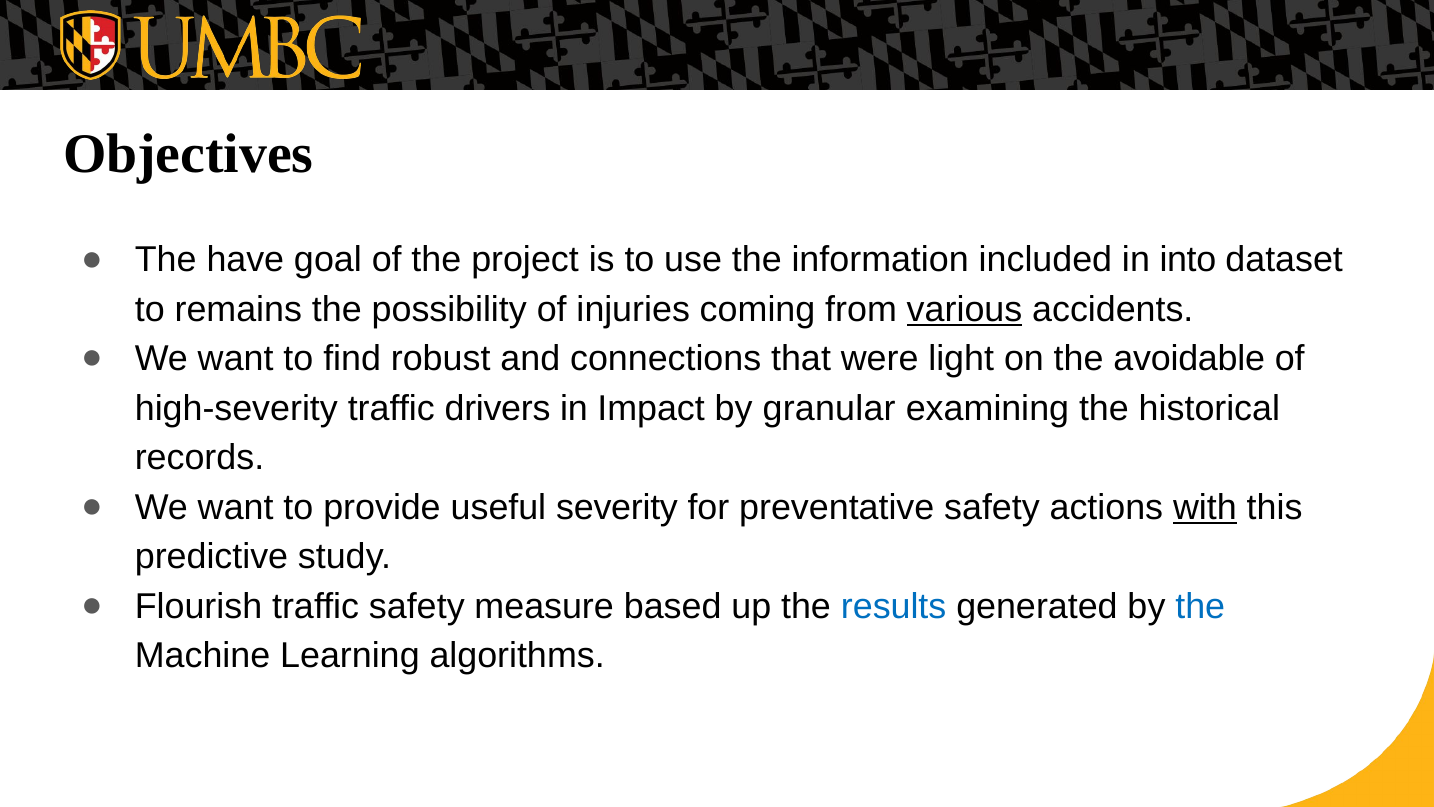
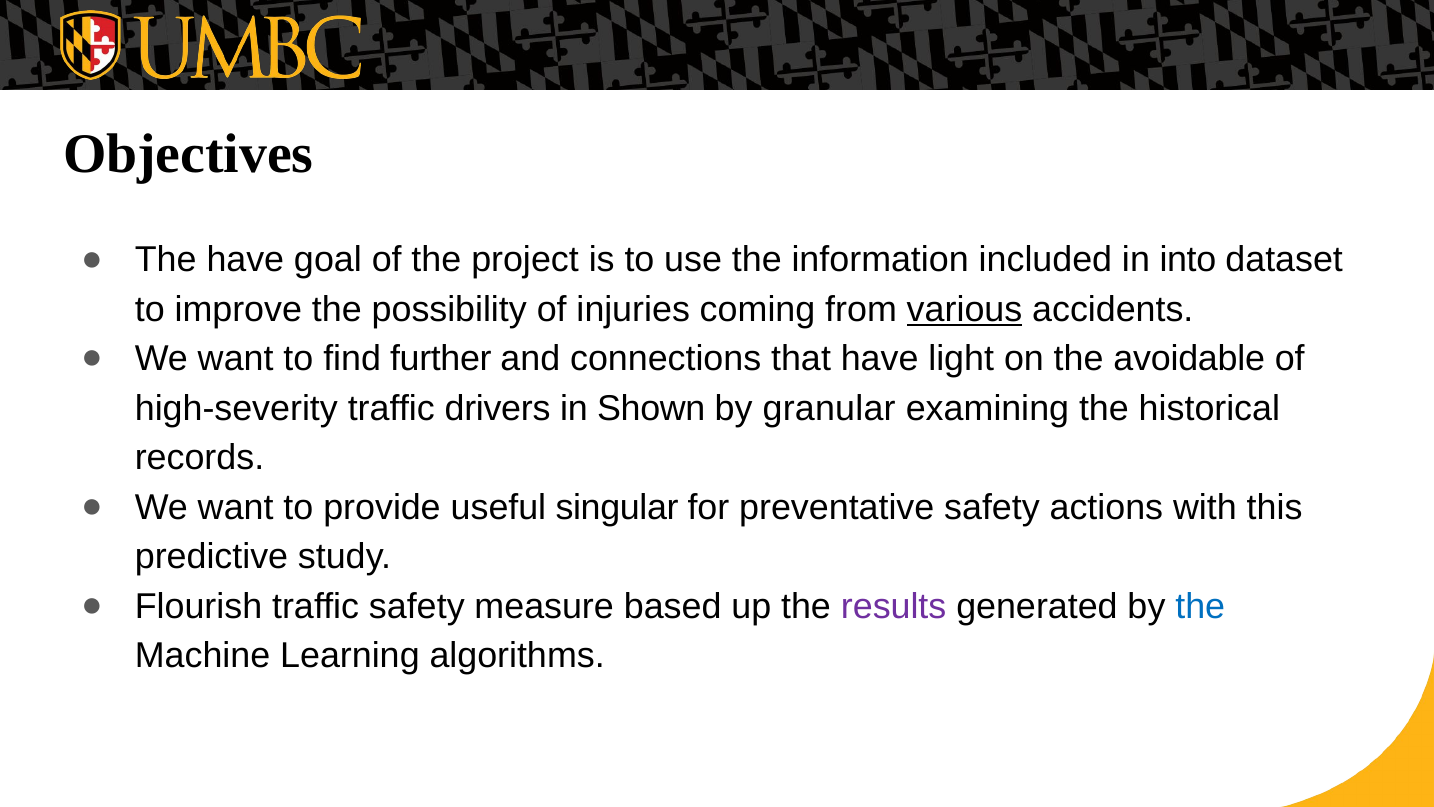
remains: remains -> improve (238, 309)
robust: robust -> further (441, 359)
that were: were -> have (880, 359)
Impact: Impact -> Shown (651, 408)
severity: severity -> singular (617, 507)
with underline: present -> none (1205, 507)
results colour: blue -> purple (894, 606)
